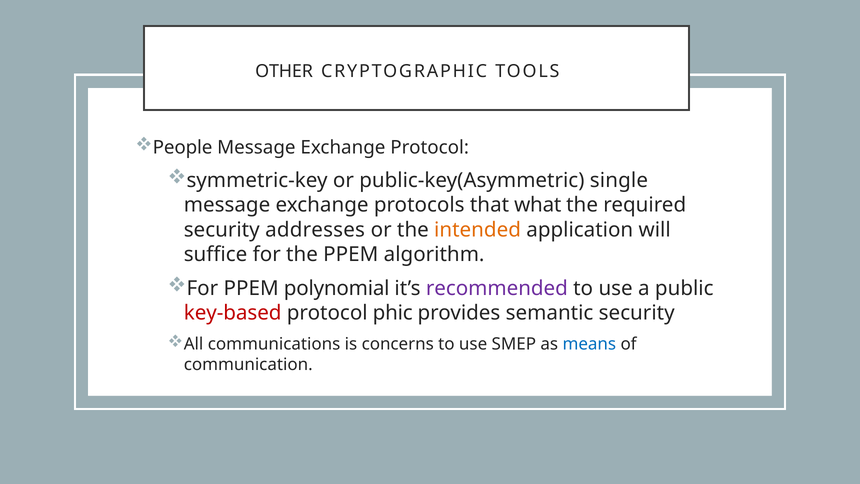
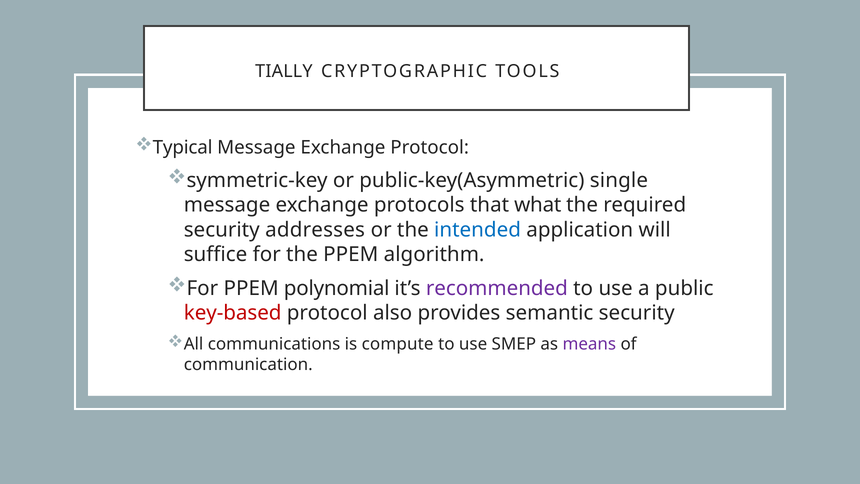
OTHER: OTHER -> TIALLY (284, 71)
People: People -> Typical (183, 148)
intended colour: orange -> blue (478, 230)
phic: phic -> also (393, 313)
concerns: concerns -> compute (398, 344)
means colour: blue -> purple (589, 344)
